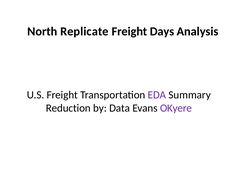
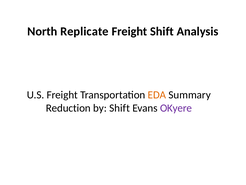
Freight Days: Days -> Shift (162, 31)
EDA colour: purple -> orange (157, 95)
by Data: Data -> Shift (120, 108)
